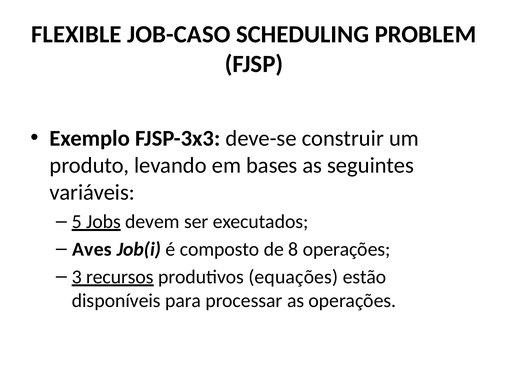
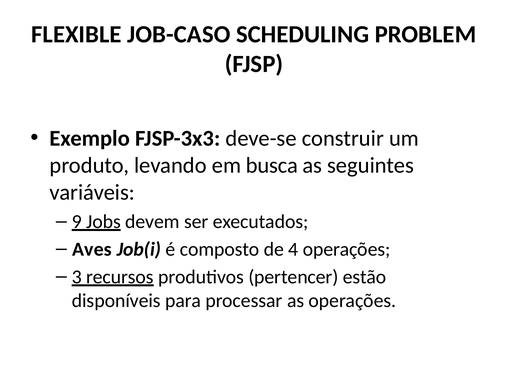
bases: bases -> busca (272, 165)
5: 5 -> 9 (77, 222)
8: 8 -> 4 (293, 249)
equações: equações -> pertencer (293, 277)
